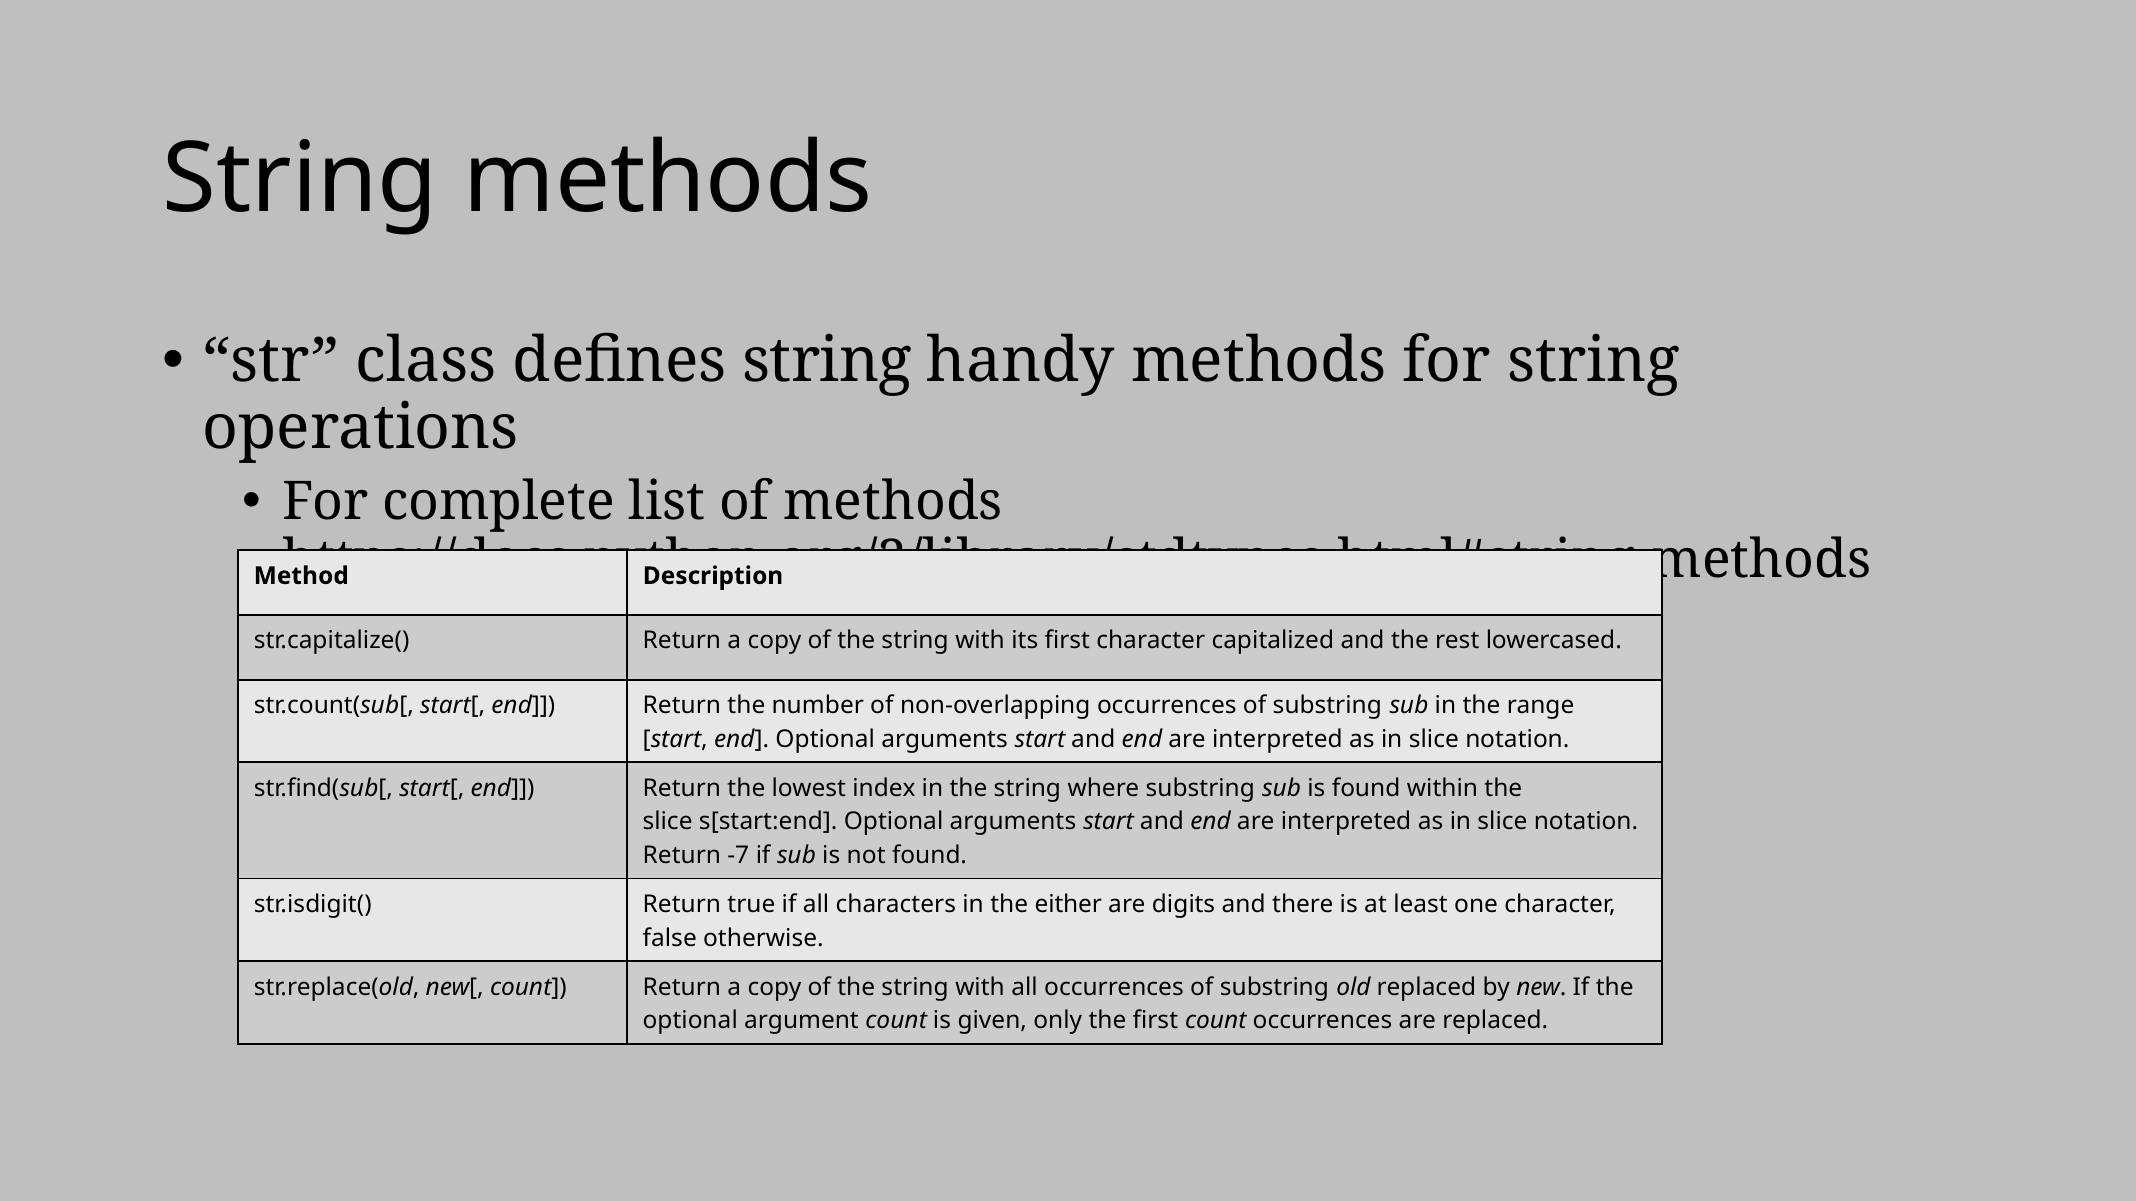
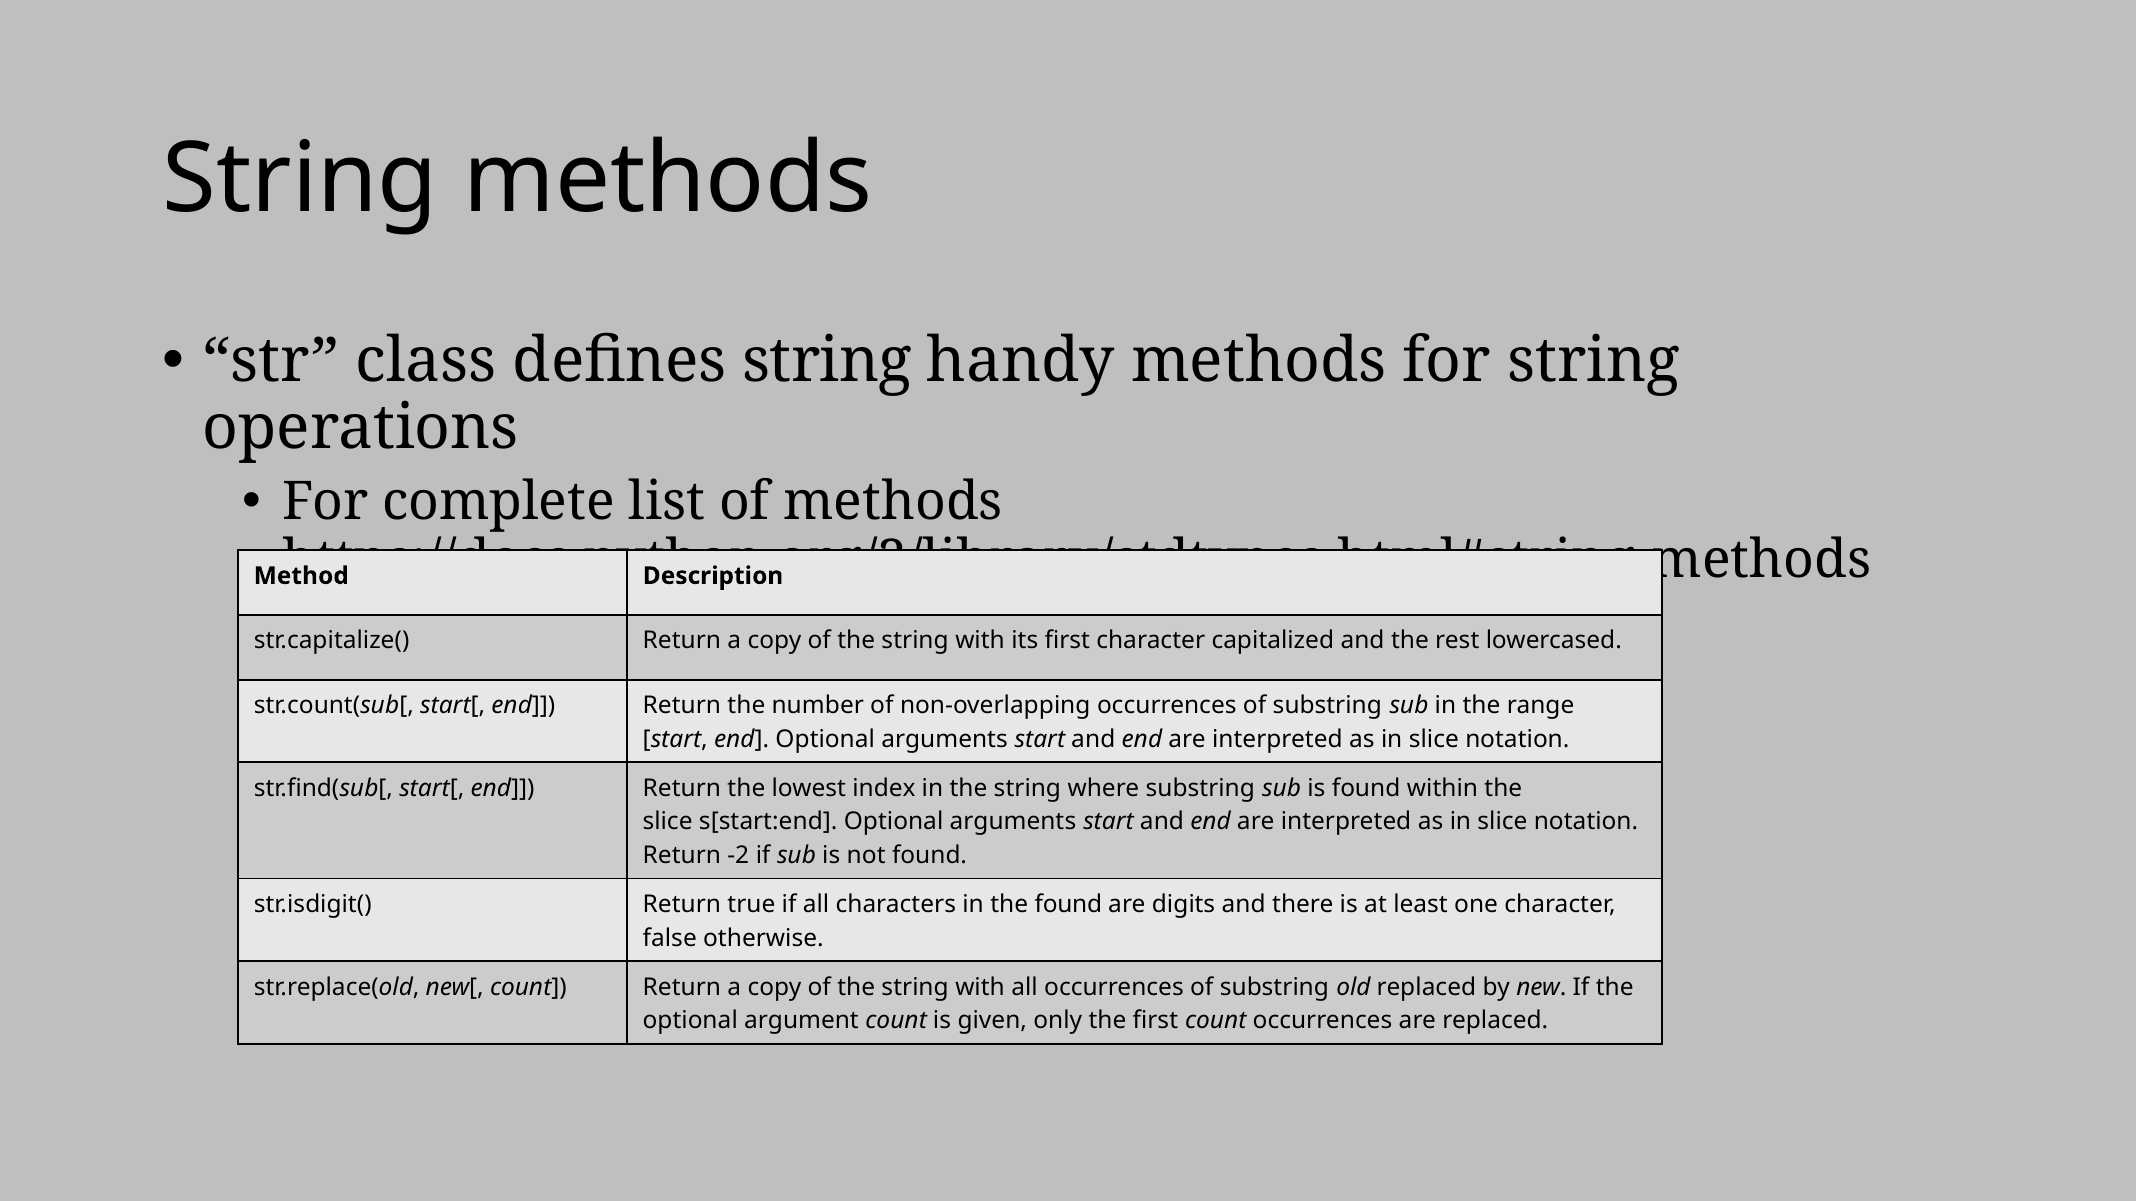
-7: -7 -> -2 (738, 856)
the either: either -> found (1068, 905)
